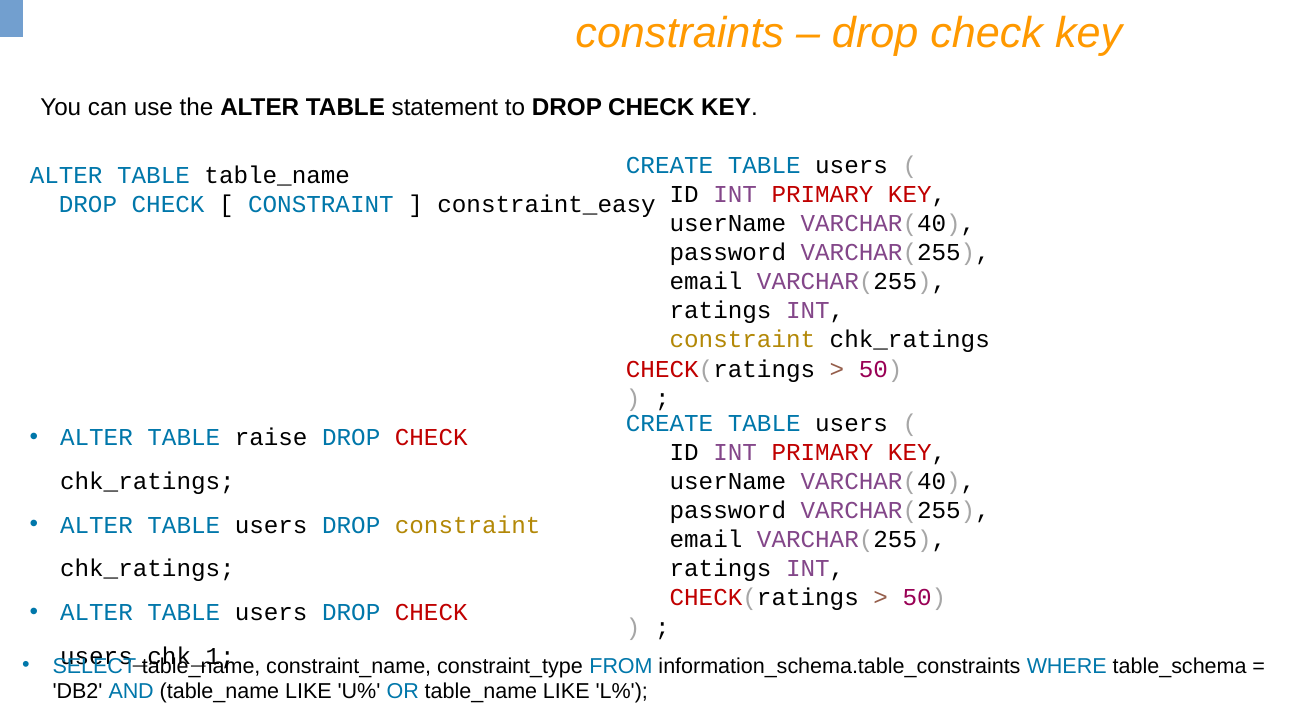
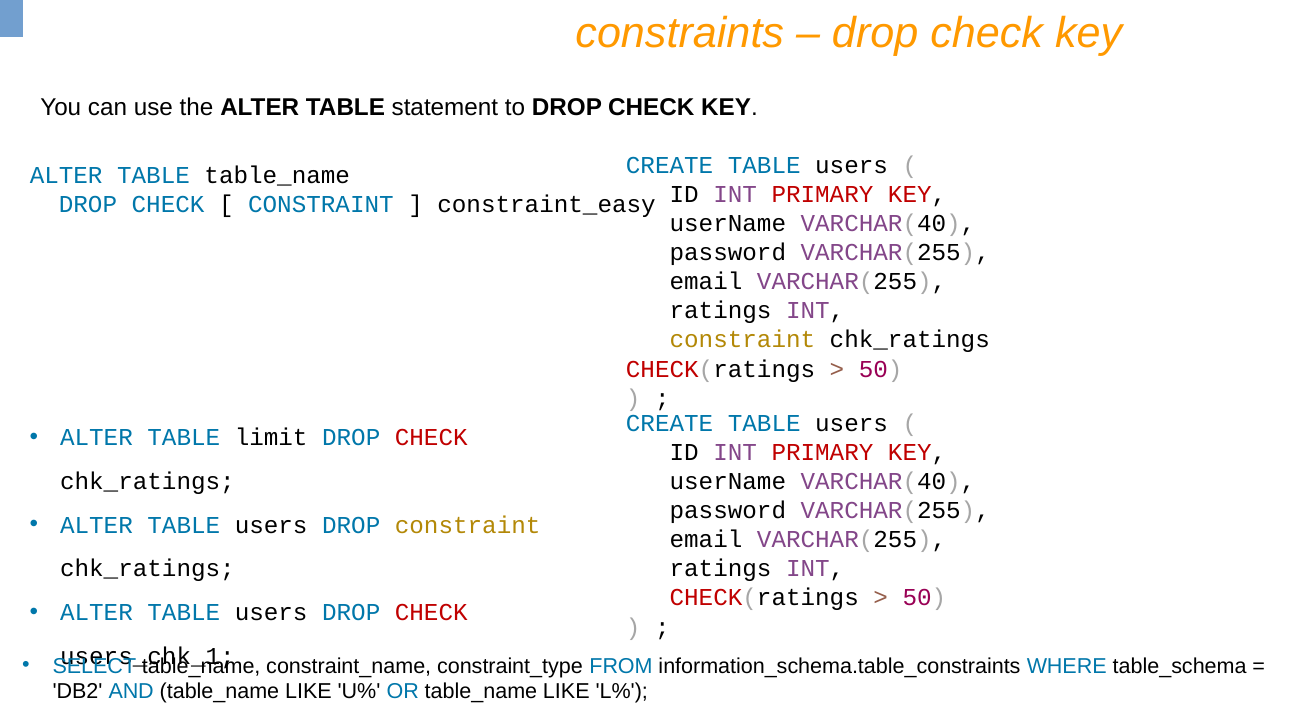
raise: raise -> limit (271, 438)
